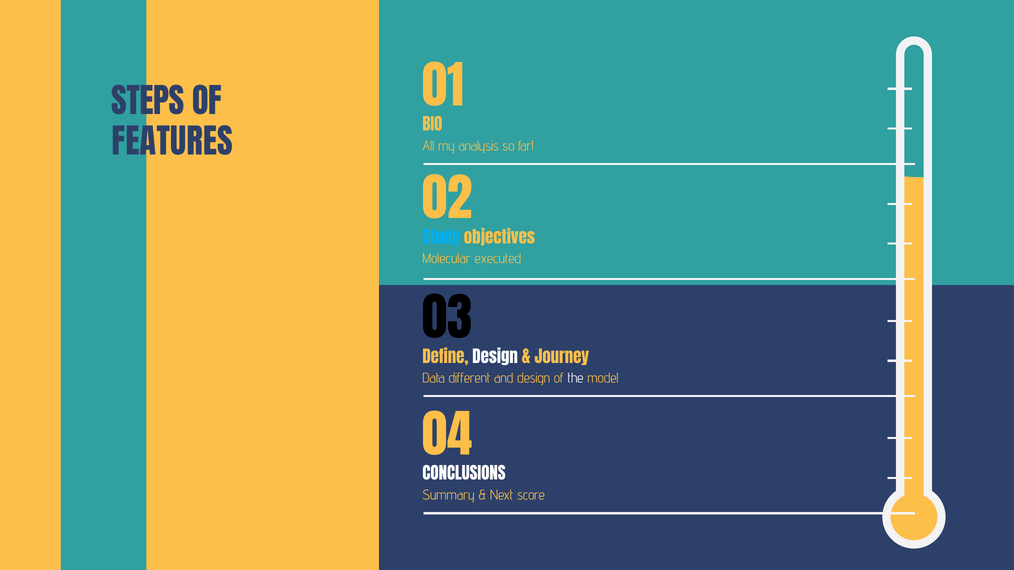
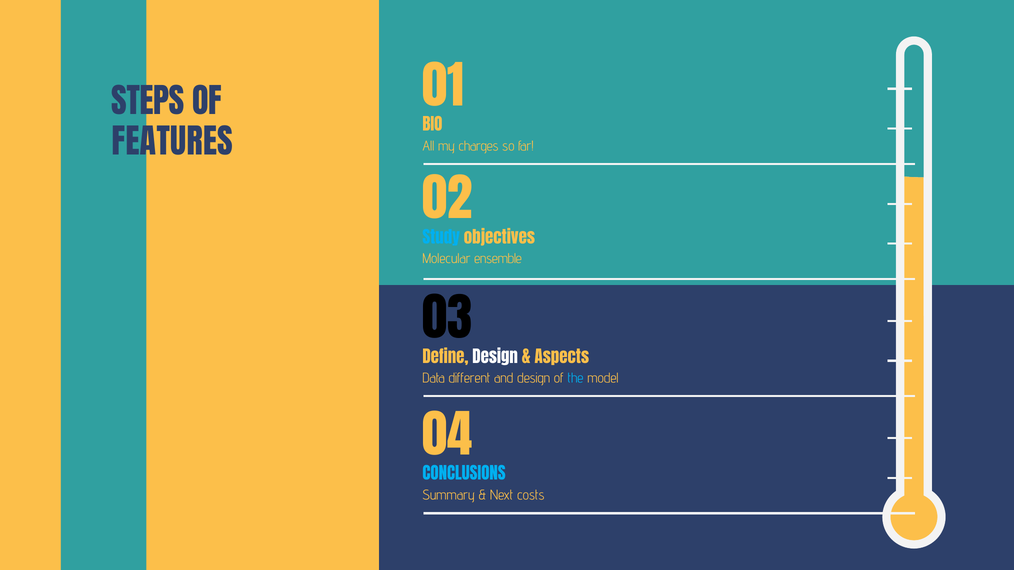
analysis: analysis -> charges (479, 146)
executed: executed -> ensemble (498, 259)
Journey: Journey -> Aspects (562, 358)
the colour: white -> light blue (576, 378)
CONCLUSIONS colour: white -> light blue (464, 475)
score: score -> costs (531, 495)
